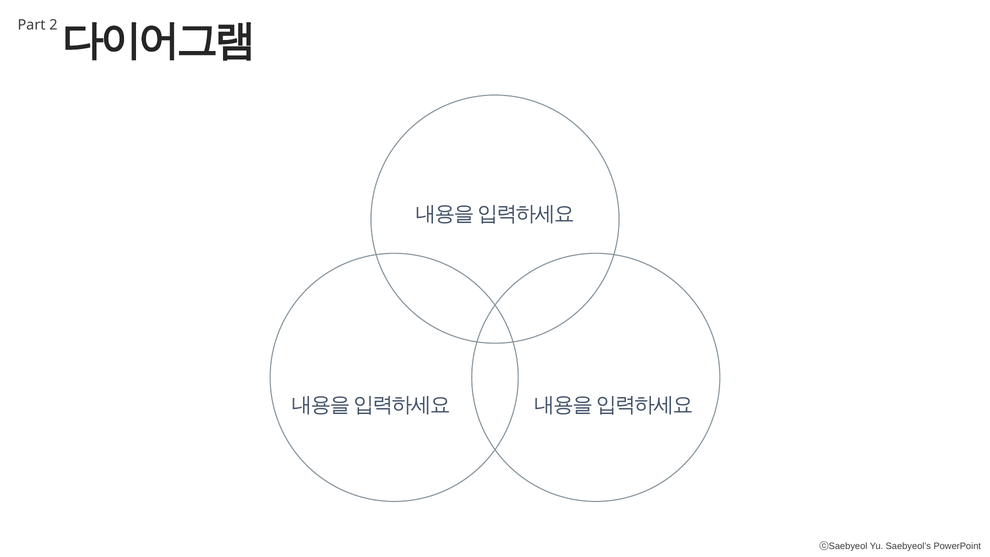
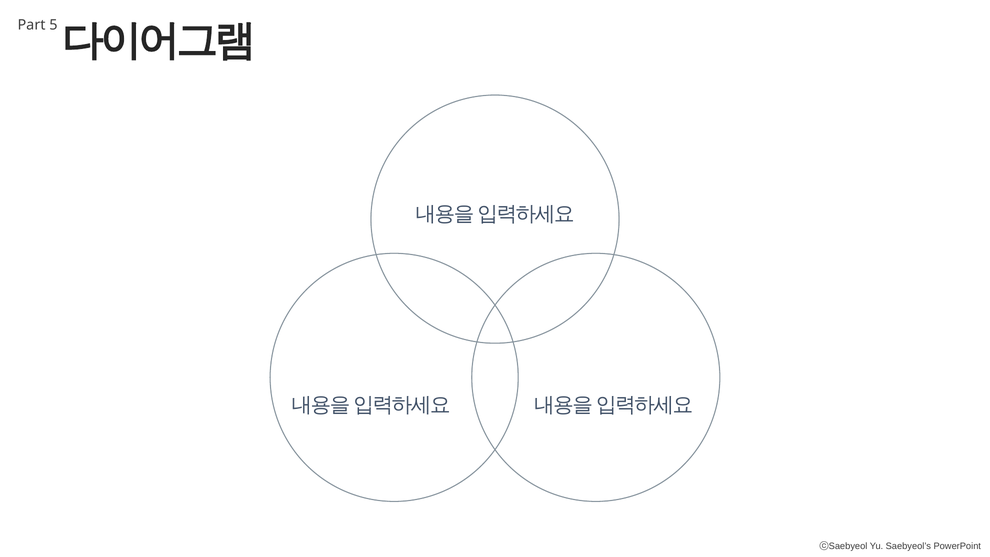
2: 2 -> 5 (53, 25)
